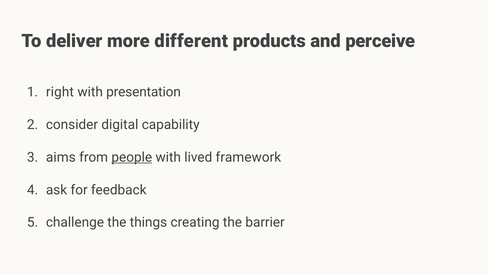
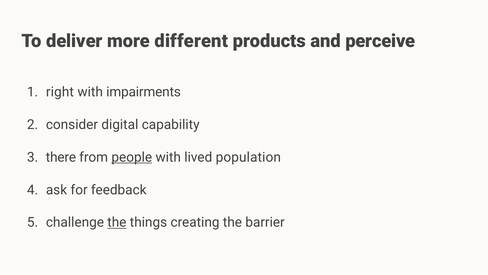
presentation: presentation -> impairments (144, 92)
aims: aims -> there (61, 157)
framework: framework -> population (248, 157)
the underline: none -> present (117, 222)
